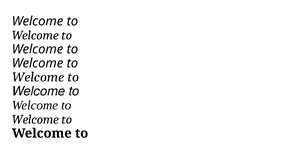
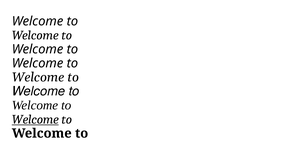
Welcome underline: none -> present (35, 119)
